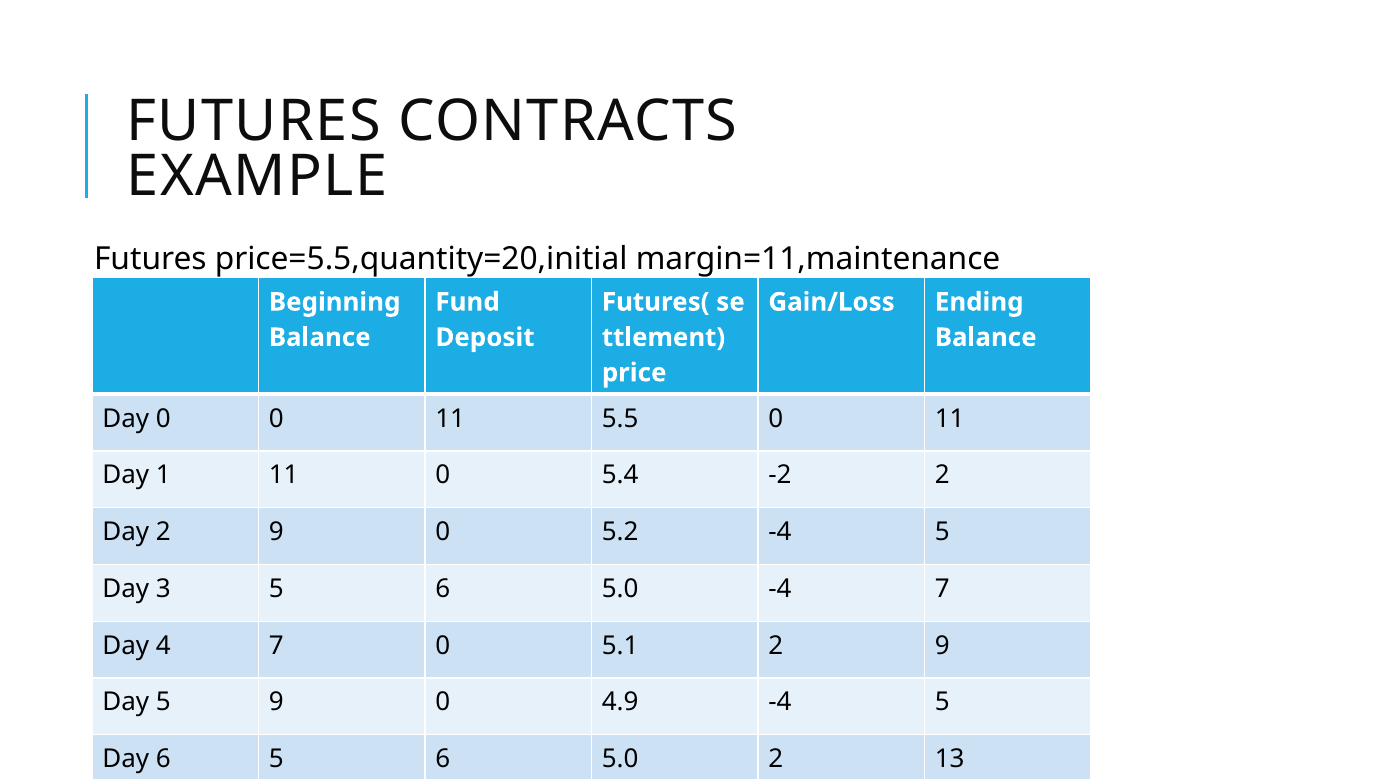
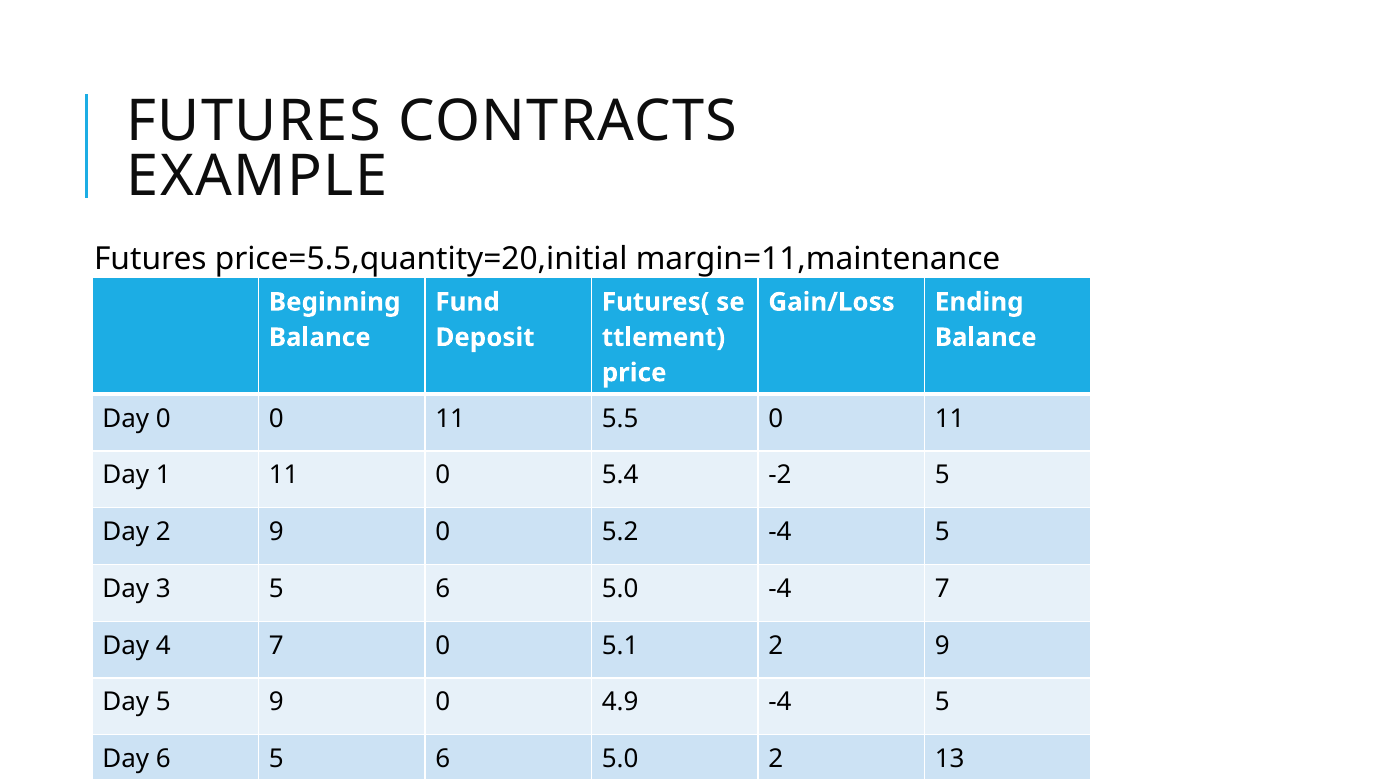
-2 2: 2 -> 5 (942, 475)
